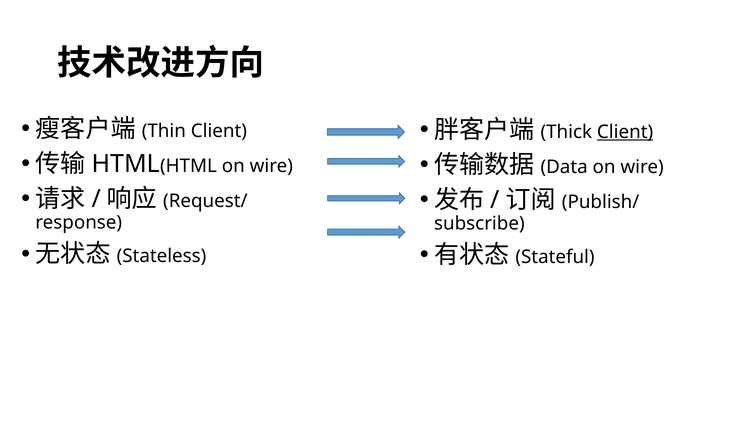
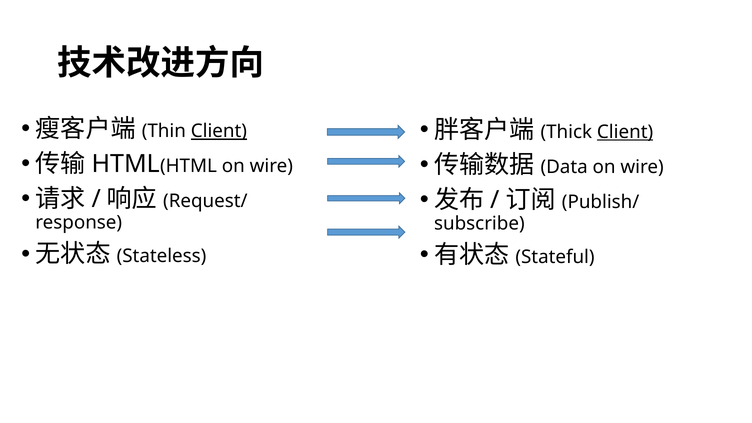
Client underline: none -> present (219, 131)
